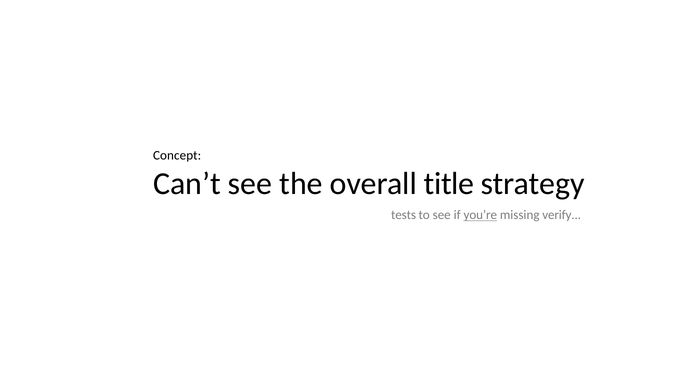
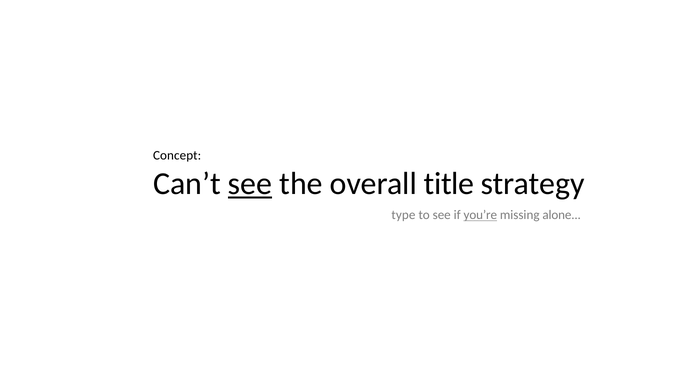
see underline: none -> present (250, 184)
tests: tests -> type (403, 215)
verify: verify -> alone (562, 215)
